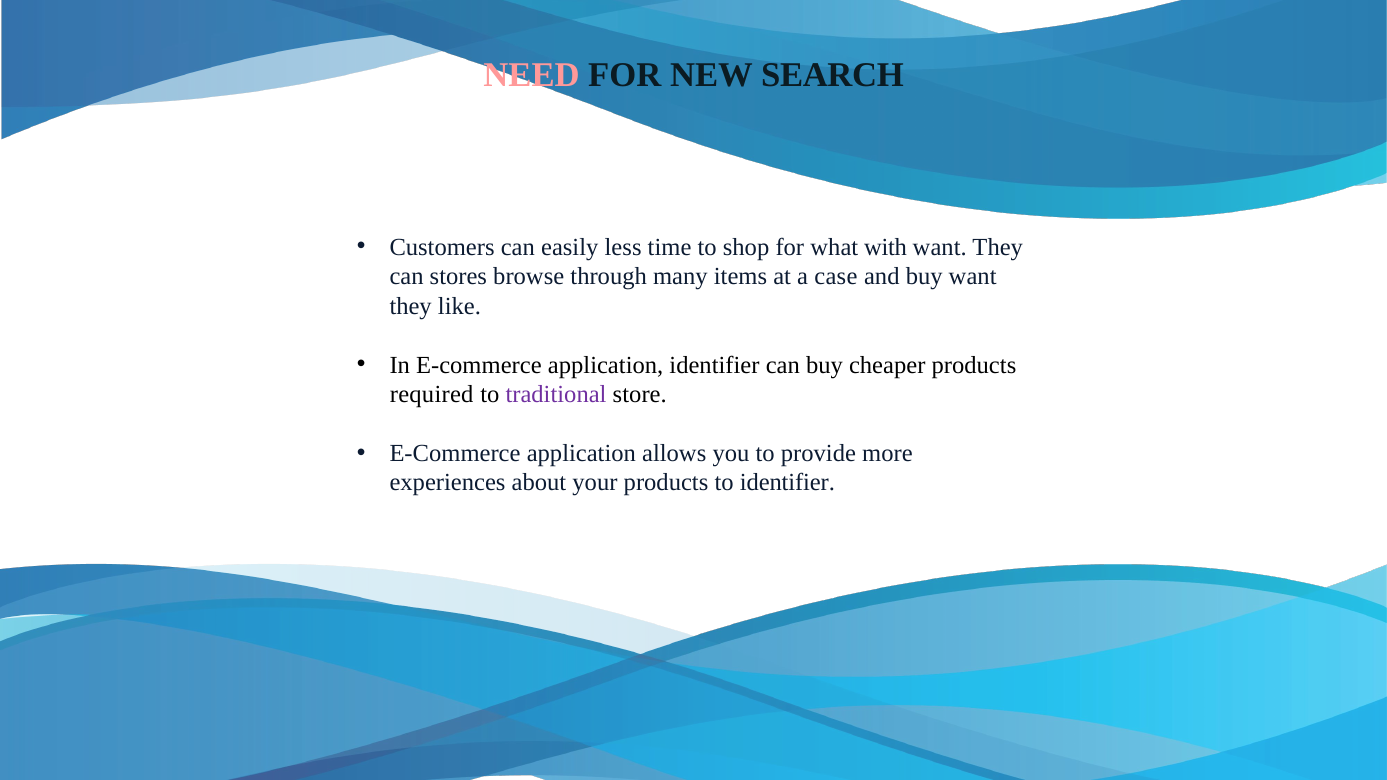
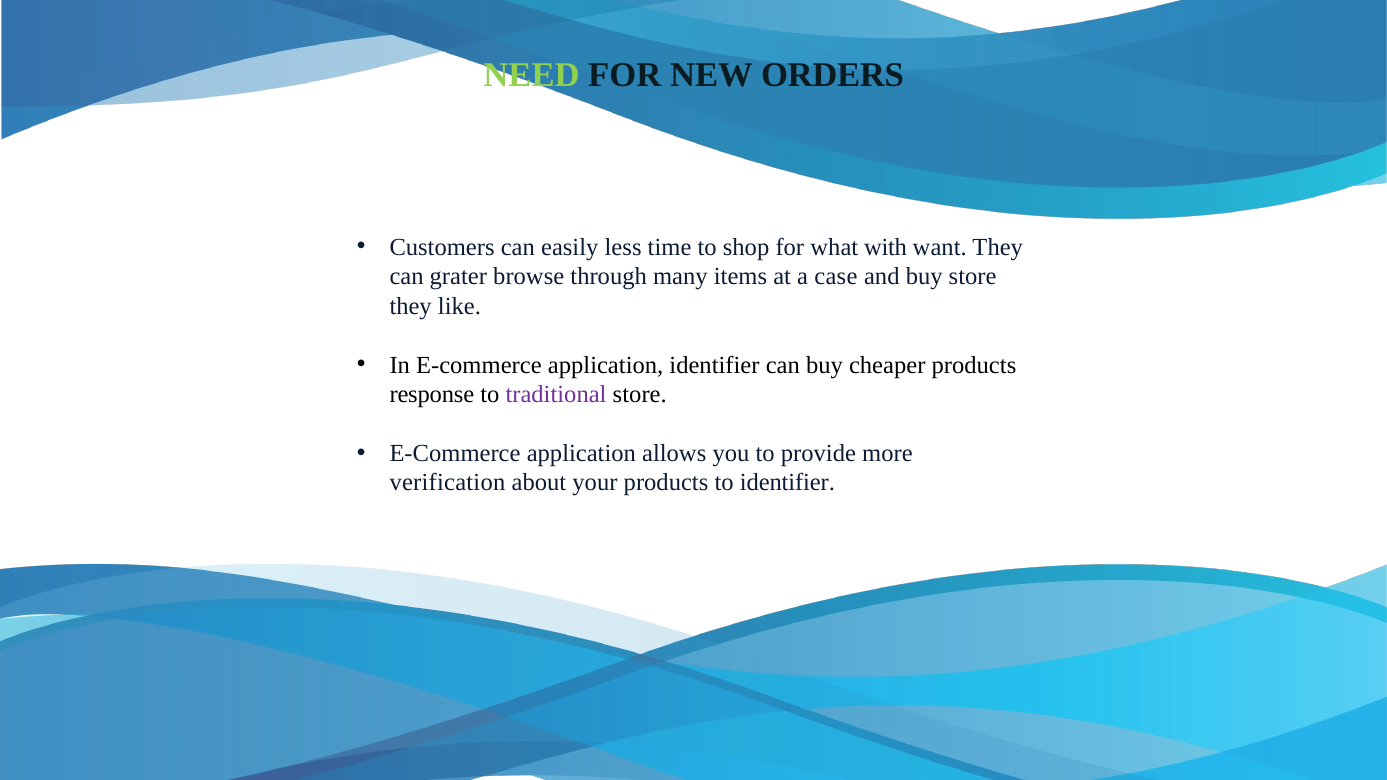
NEED colour: pink -> light green (532, 75)
SEARCH: SEARCH -> ORDERS (832, 75)
stores: stores -> grater (458, 277)
buy want: want -> store (973, 277)
required: required -> response (432, 394)
experiences: experiences -> verification (447, 483)
